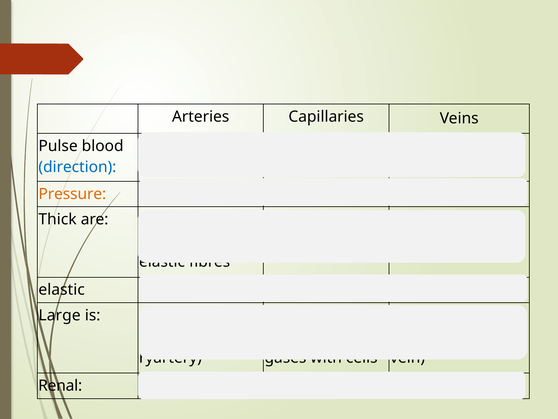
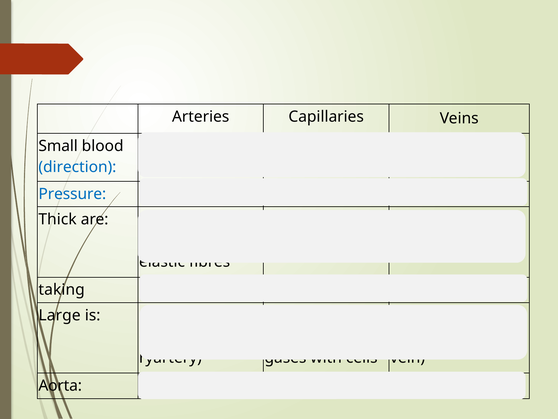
Pulse: Pulse -> Small (58, 146)
Pressure colour: orange -> blue (72, 194)
elastic: elastic -> taking (62, 290)
Renal: Renal -> Aorta (60, 385)
